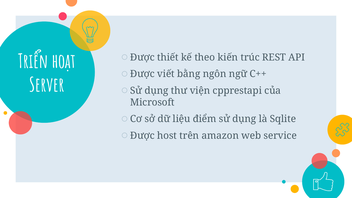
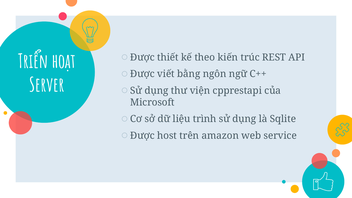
điểm: điểm -> trình (205, 119)
